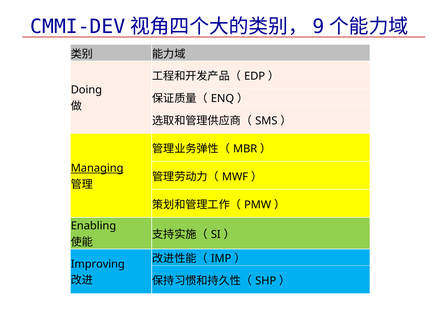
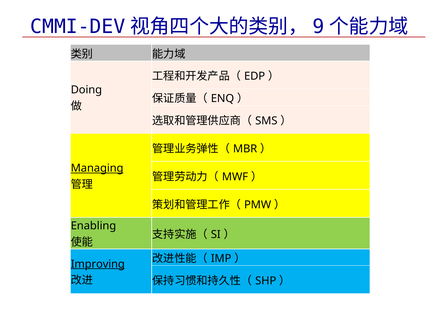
Improving underline: none -> present (98, 264)
